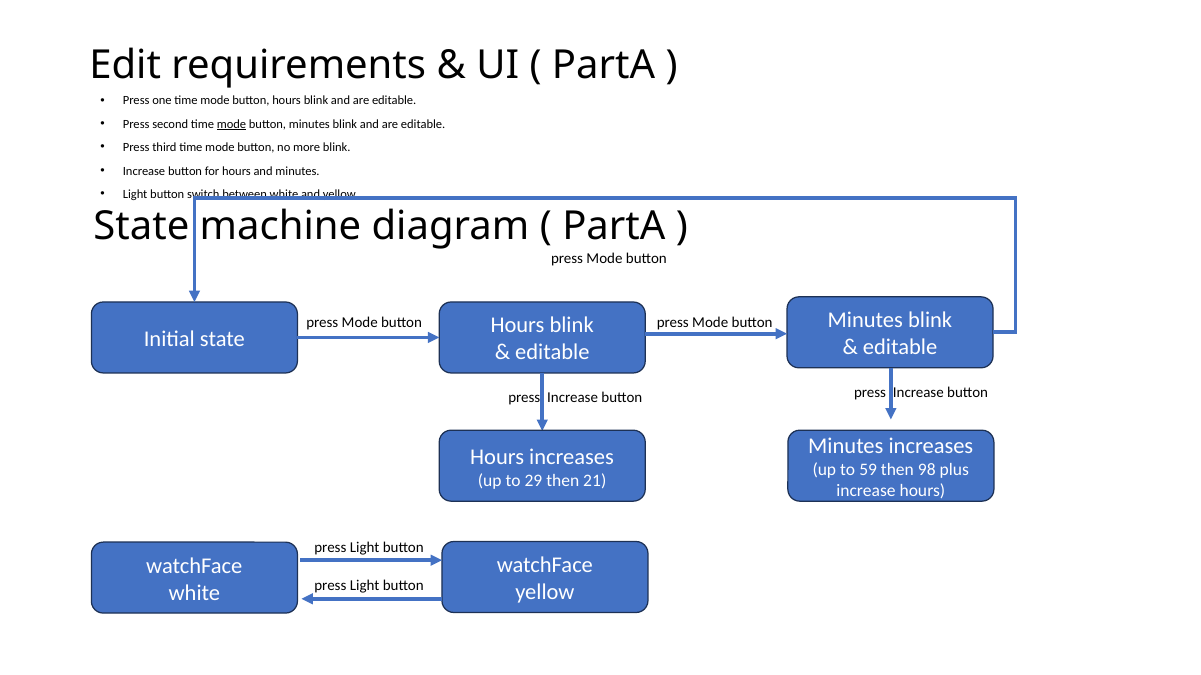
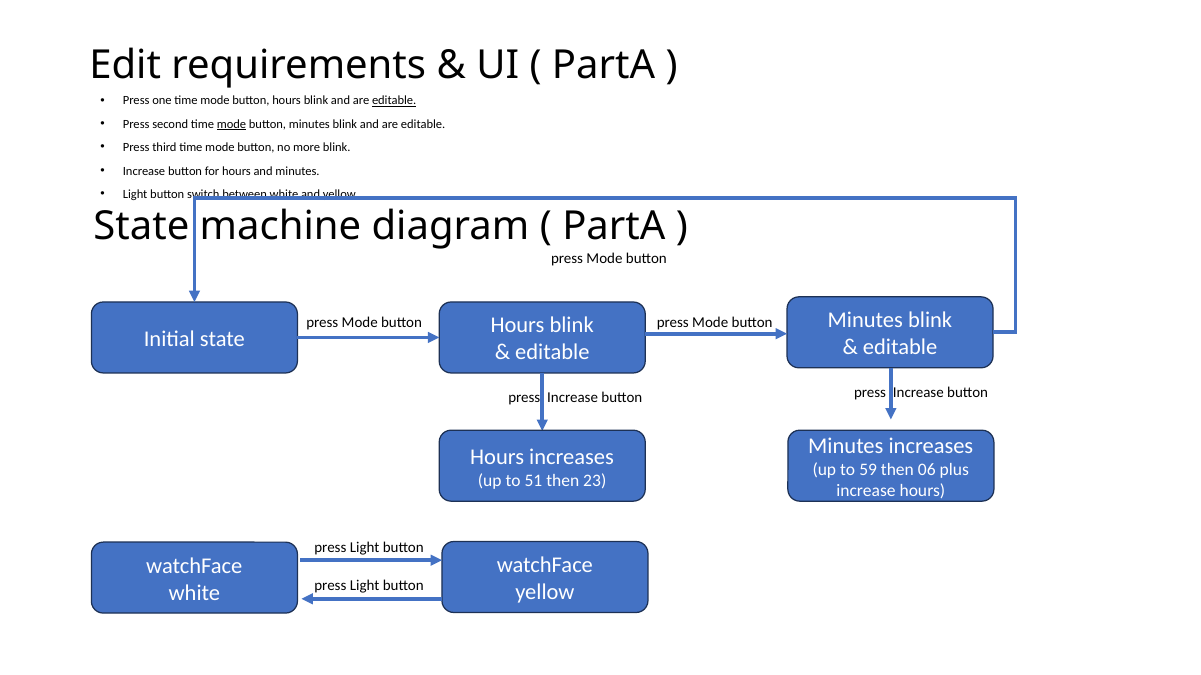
editable underline: none -> present (394, 101)
98: 98 -> 06 (927, 470)
29: 29 -> 51 (533, 481)
21: 21 -> 23 (595, 481)
